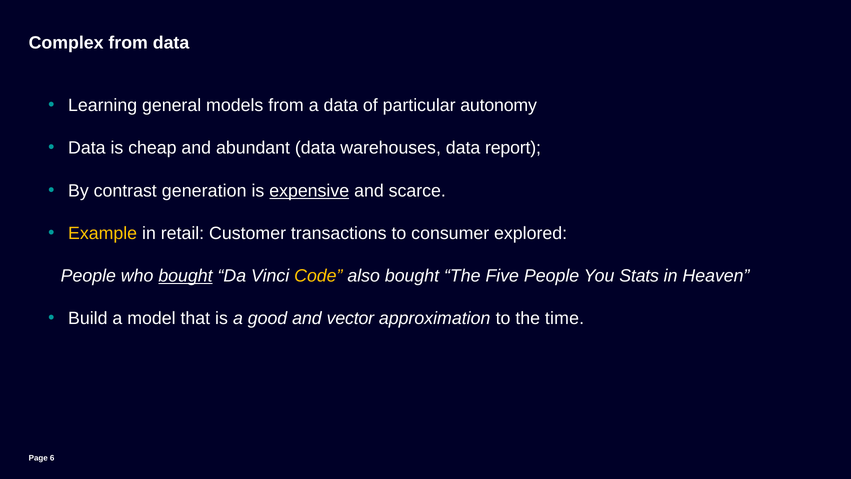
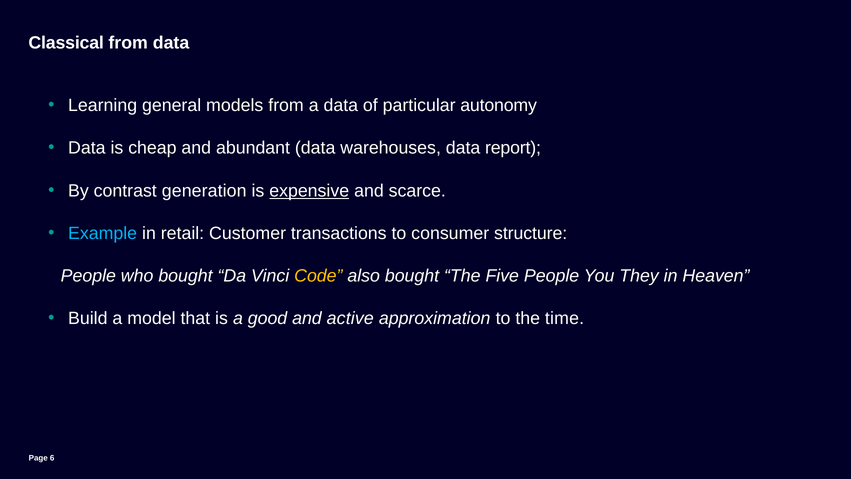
Complex: Complex -> Classical (66, 43)
Example colour: yellow -> light blue (103, 233)
explored: explored -> structure (531, 233)
bought underline: present -> none (185, 276)
Stats: Stats -> They (639, 276)
vector: vector -> active (350, 318)
